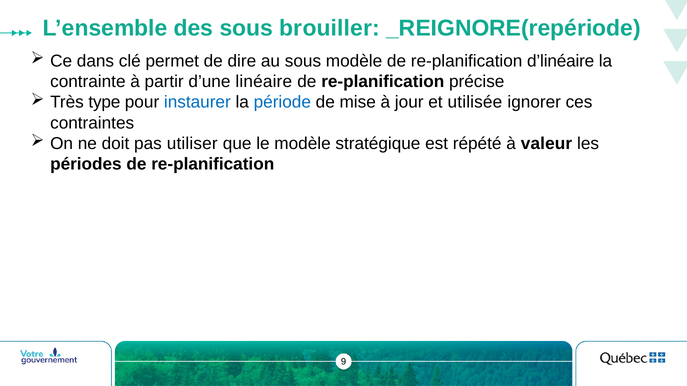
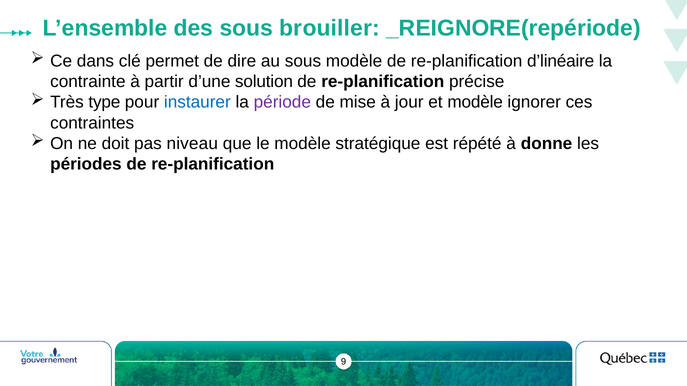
linéaire: linéaire -> solution (264, 82)
période colour: blue -> purple (282, 102)
et utilisée: utilisée -> modèle (475, 102)
utiliser: utiliser -> niveau (192, 144)
valeur: valeur -> donne (547, 144)
